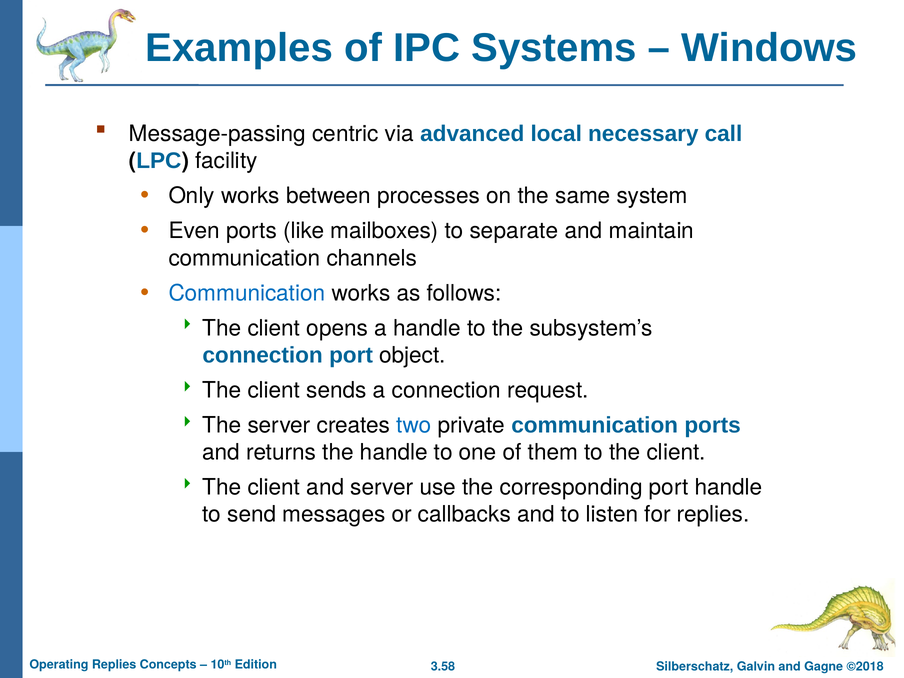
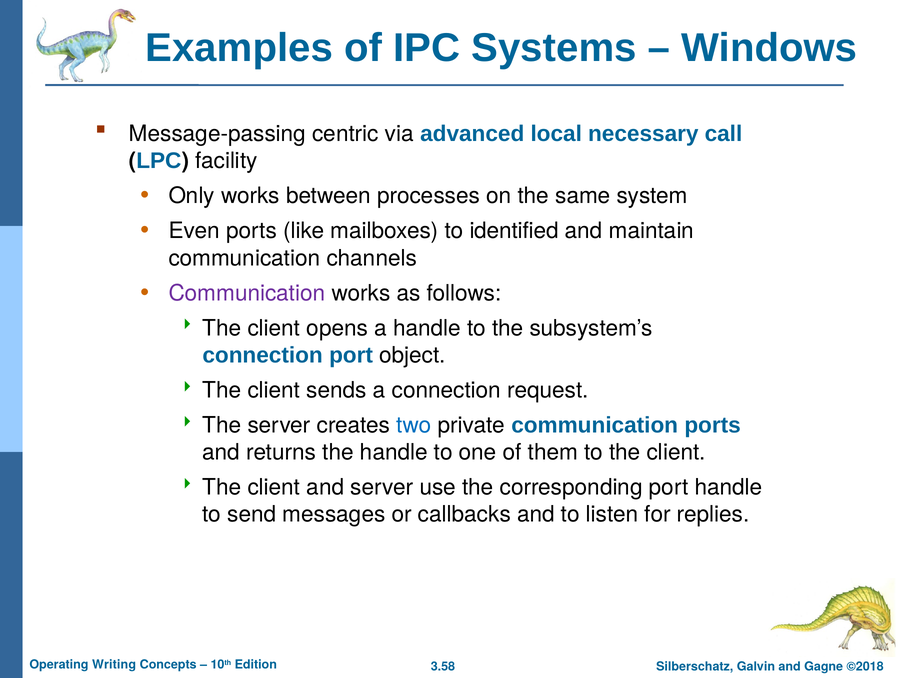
separate: separate -> identified (514, 231)
Communication colour: blue -> purple (247, 293)
Replies: Replies -> Writing (114, 665)
